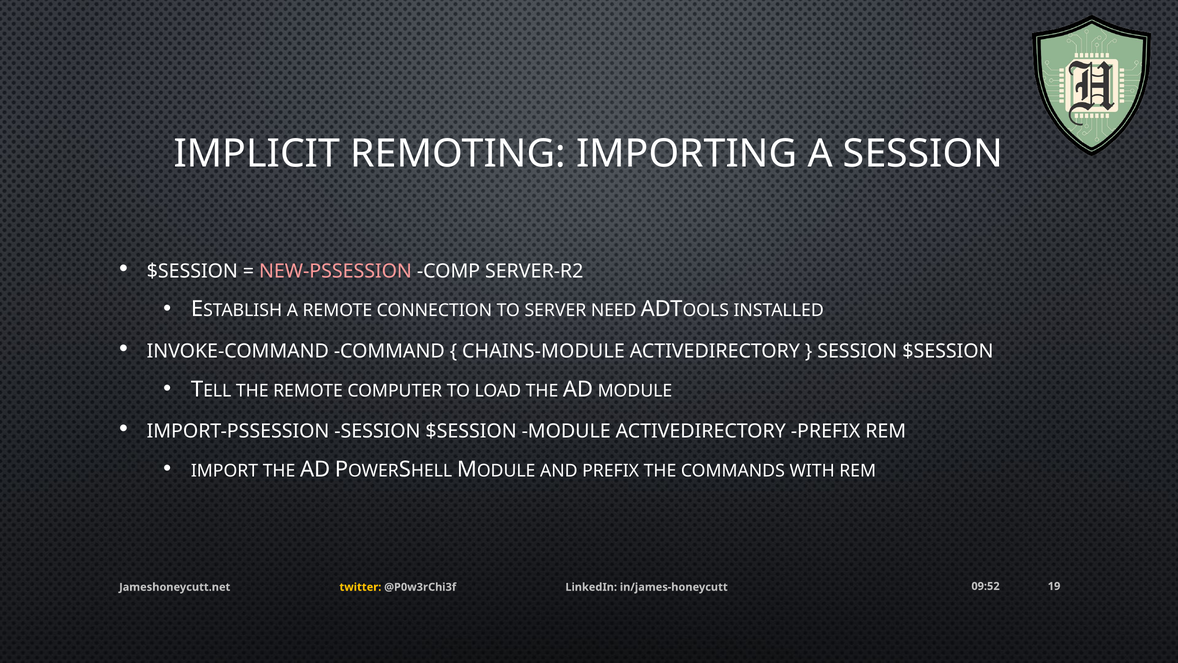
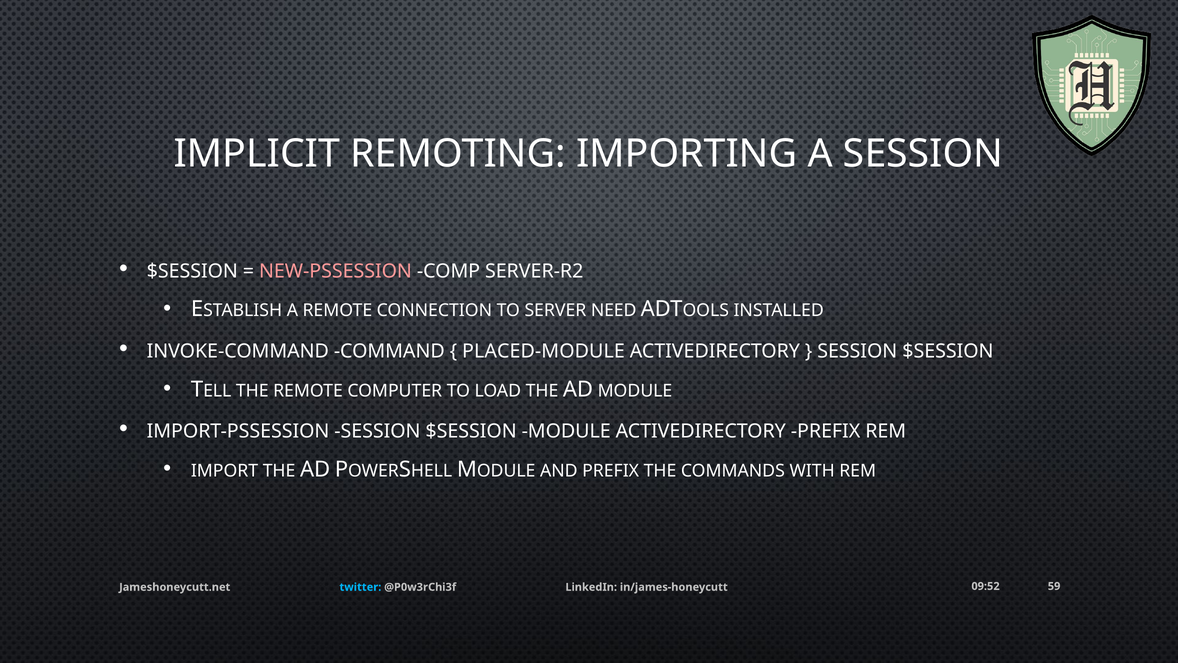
CHAINS-MODULE: CHAINS-MODULE -> PLACED-MODULE (543, 351)
19: 19 -> 59 (1054, 586)
twitter colour: yellow -> light blue (360, 587)
